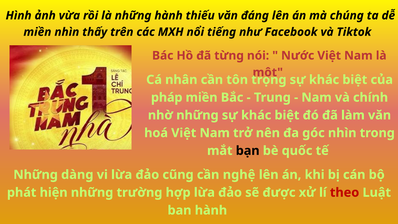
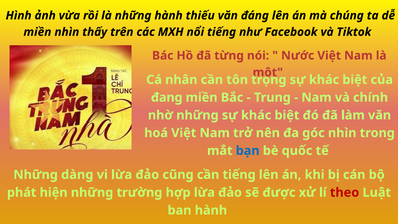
pháp: pháp -> đang (167, 97)
bạn colour: black -> blue (248, 151)
cần nghệ: nghệ -> tiếng (239, 175)
